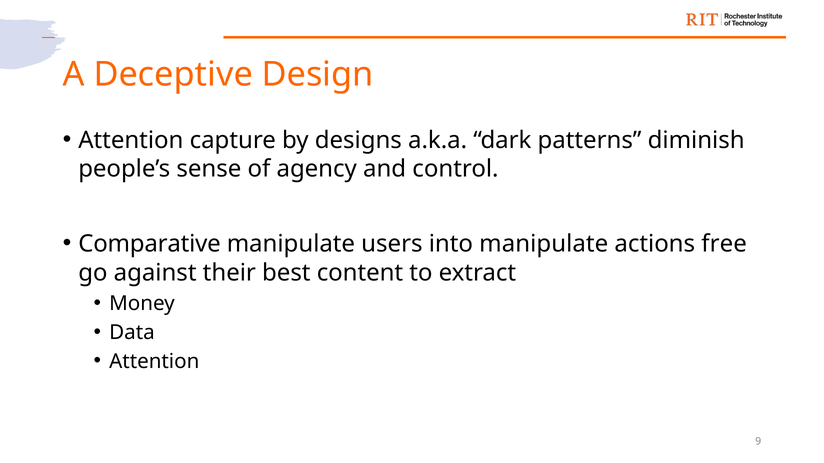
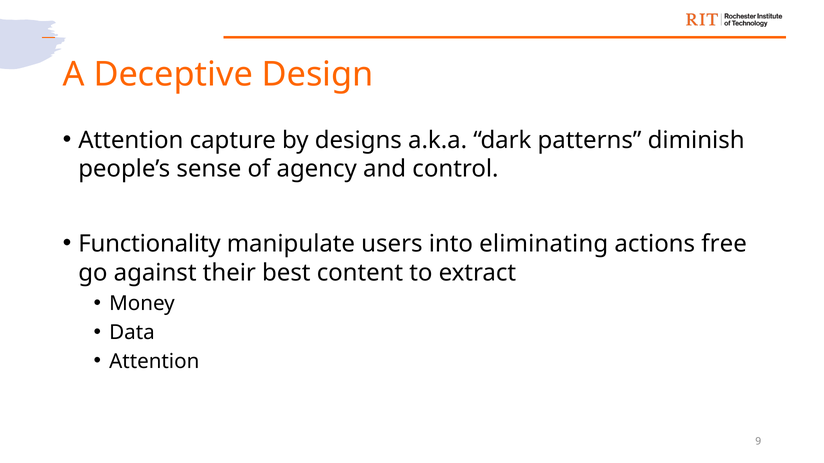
Comparative: Comparative -> Functionality (149, 244)
into manipulate: manipulate -> eliminating (544, 244)
